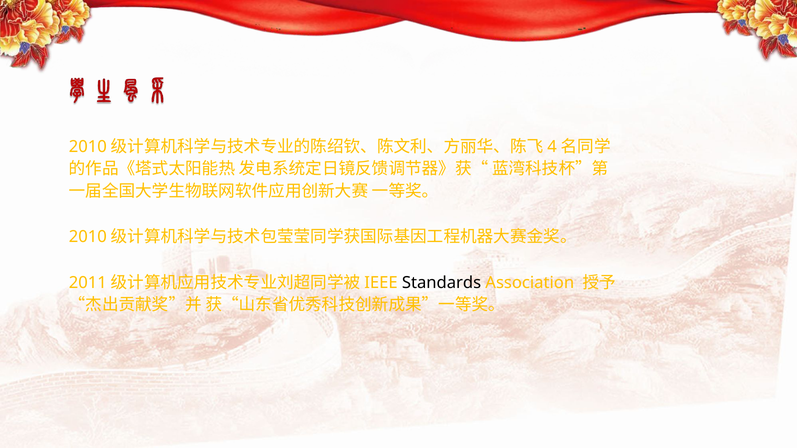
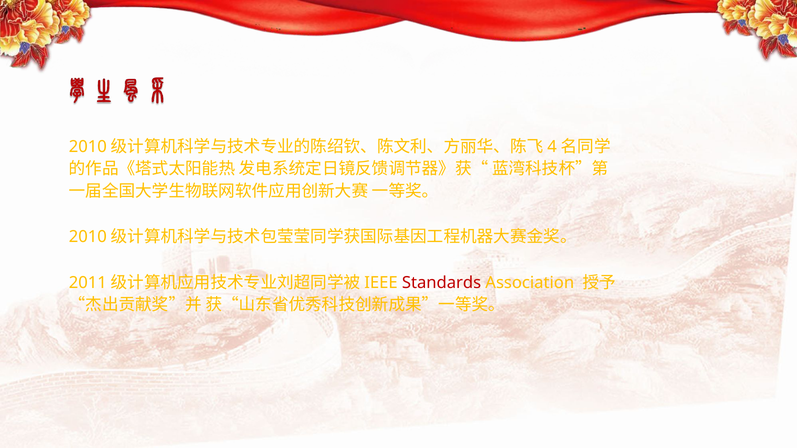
Standards colour: black -> red (442, 283)
